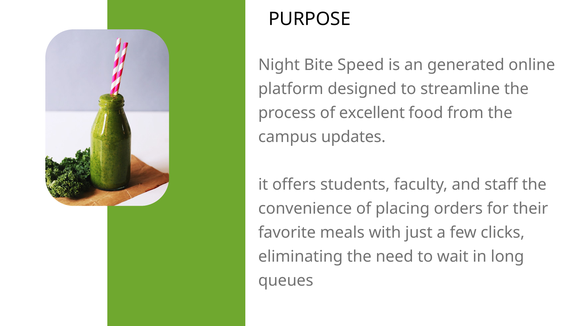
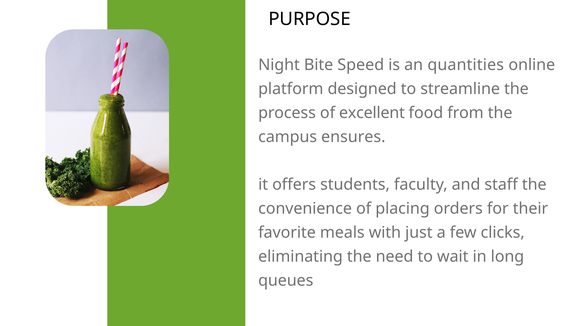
generated: generated -> quantities (466, 65)
updates: updates -> ensures (353, 137)
